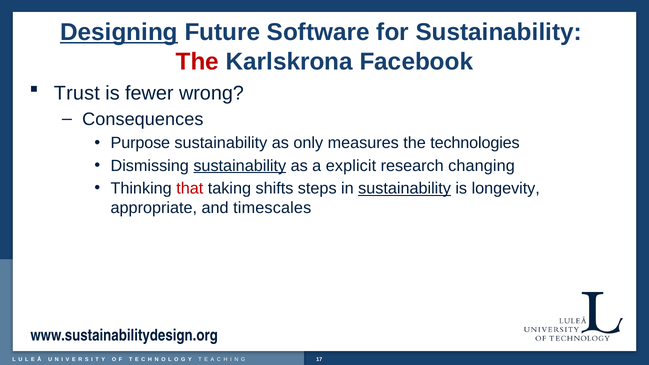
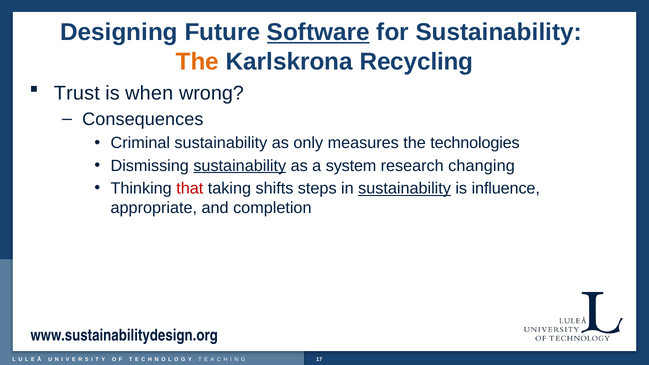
Designing underline: present -> none (119, 32)
Software underline: none -> present (318, 32)
The colour: red -> orange (197, 62)
Facebook: Facebook -> Recycling (416, 62)
fewer: fewer -> when (149, 93)
Purpose: Purpose -> Criminal (140, 143)
explicit: explicit -> system (351, 166)
longevity: longevity -> influence (506, 188)
timescales: timescales -> completion (272, 208)
